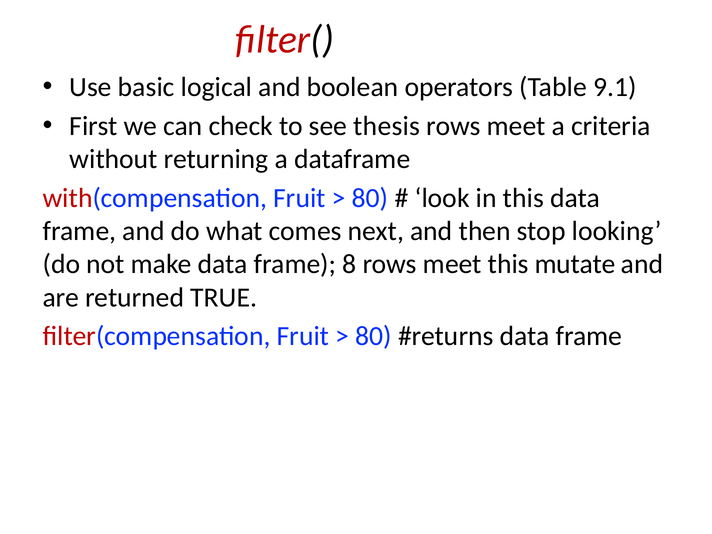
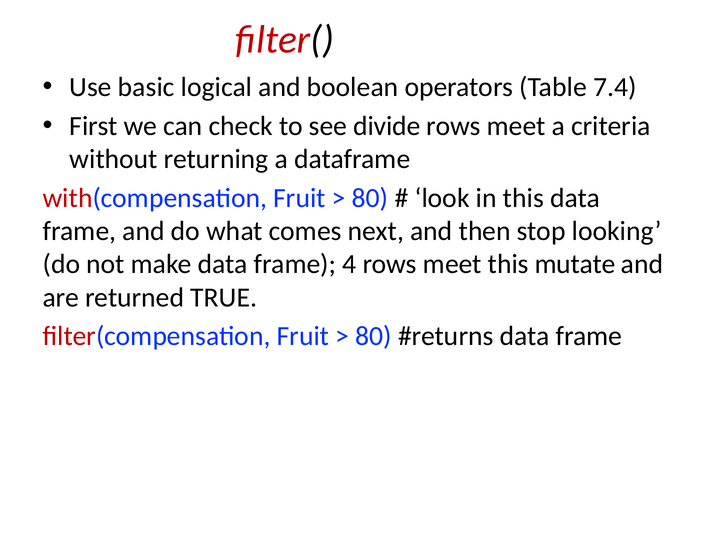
9.1: 9.1 -> 7.4 (615, 87)
thesis: thesis -> divide (387, 126)
8: 8 -> 4 (349, 264)
